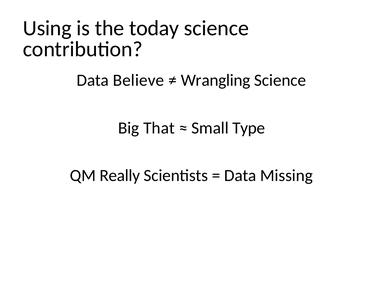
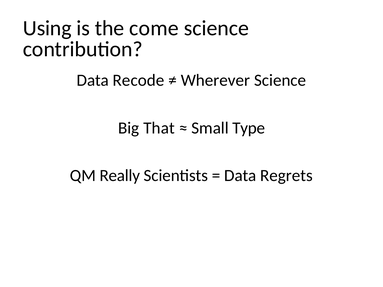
today: today -> come (154, 28)
Believe: Believe -> Recode (139, 80)
Wrangling: Wrangling -> Wherever (215, 80)
Missing: Missing -> Regrets (286, 176)
